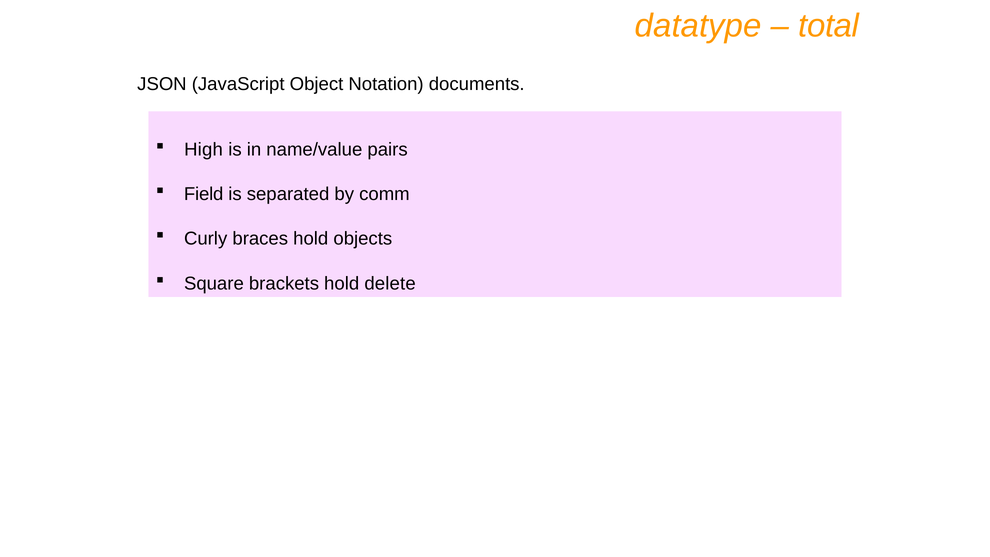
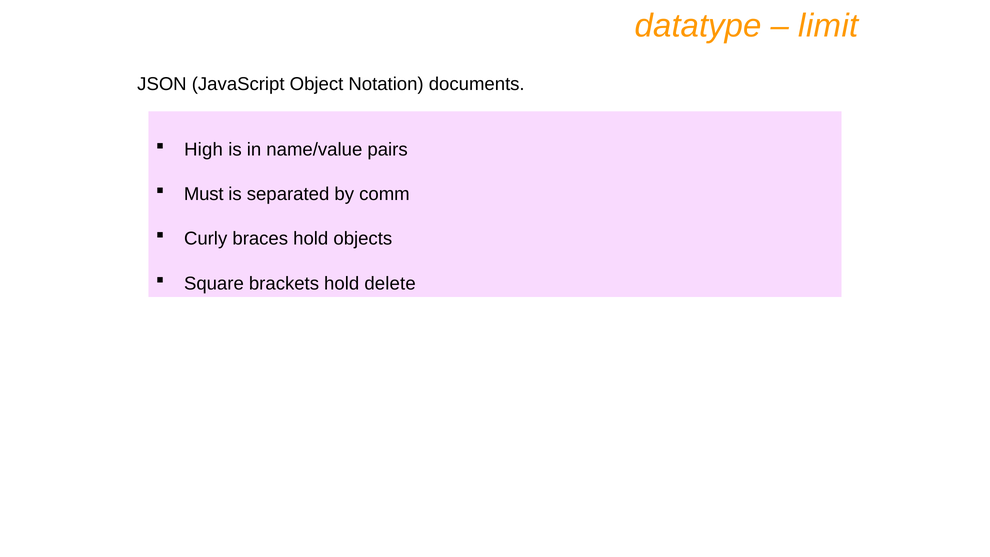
total: total -> limit (828, 26)
Field: Field -> Must (204, 194)
